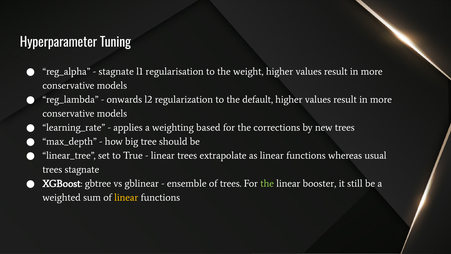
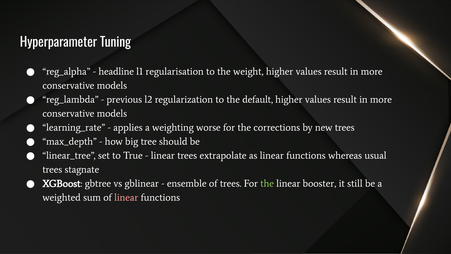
stagnate: stagnate -> headline (116, 71)
onwards: onwards -> previous (124, 99)
based: based -> worse (208, 127)
linear colour: yellow -> pink (126, 197)
